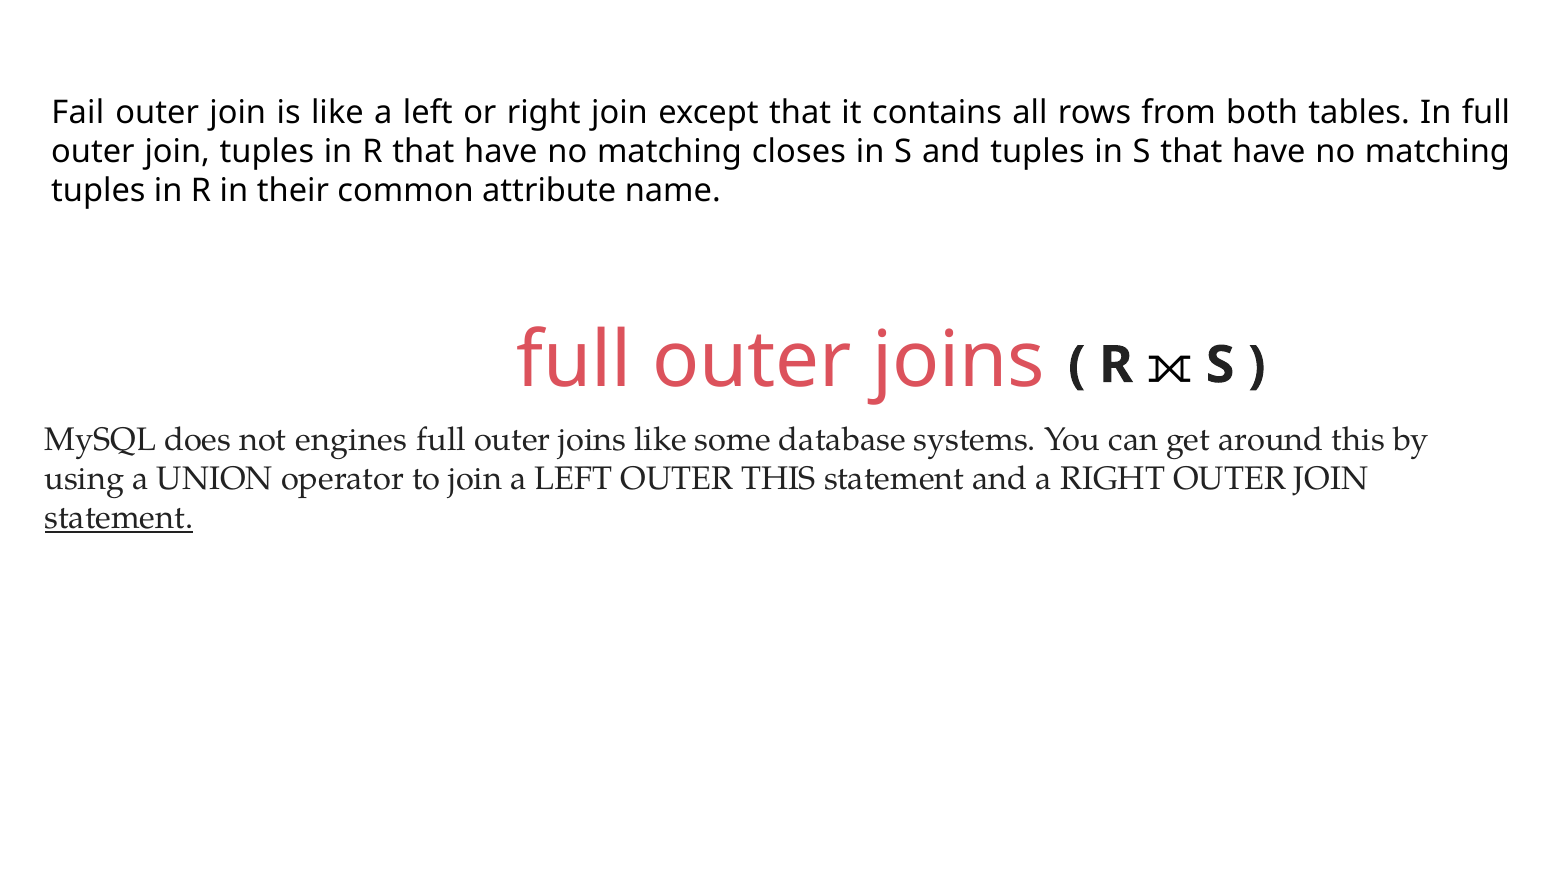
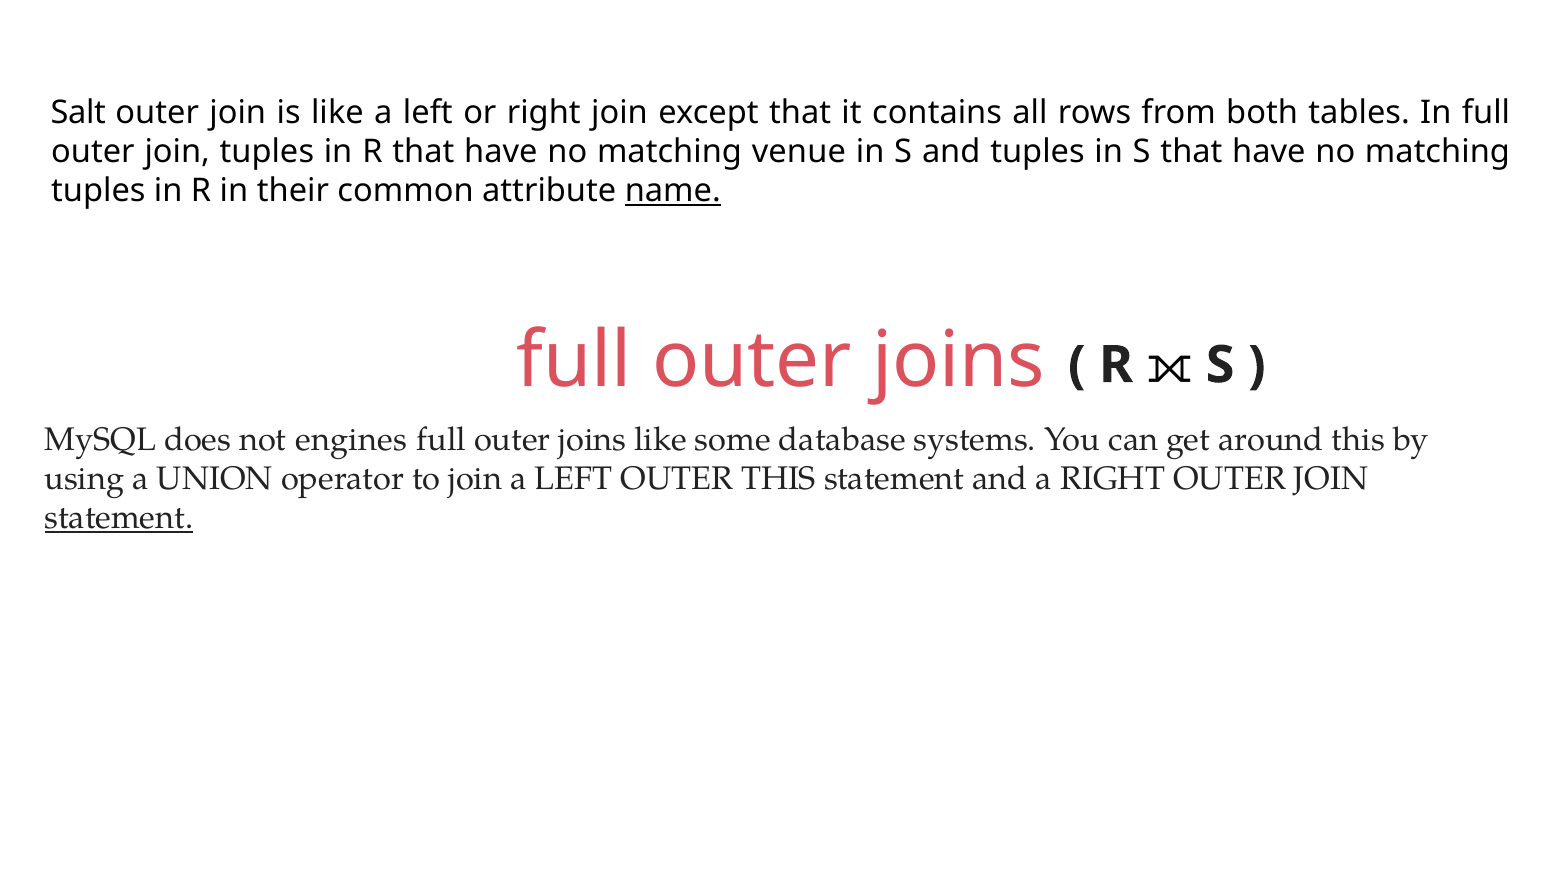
Fail: Fail -> Salt (78, 113)
closes: closes -> venue (799, 152)
name underline: none -> present (673, 191)
